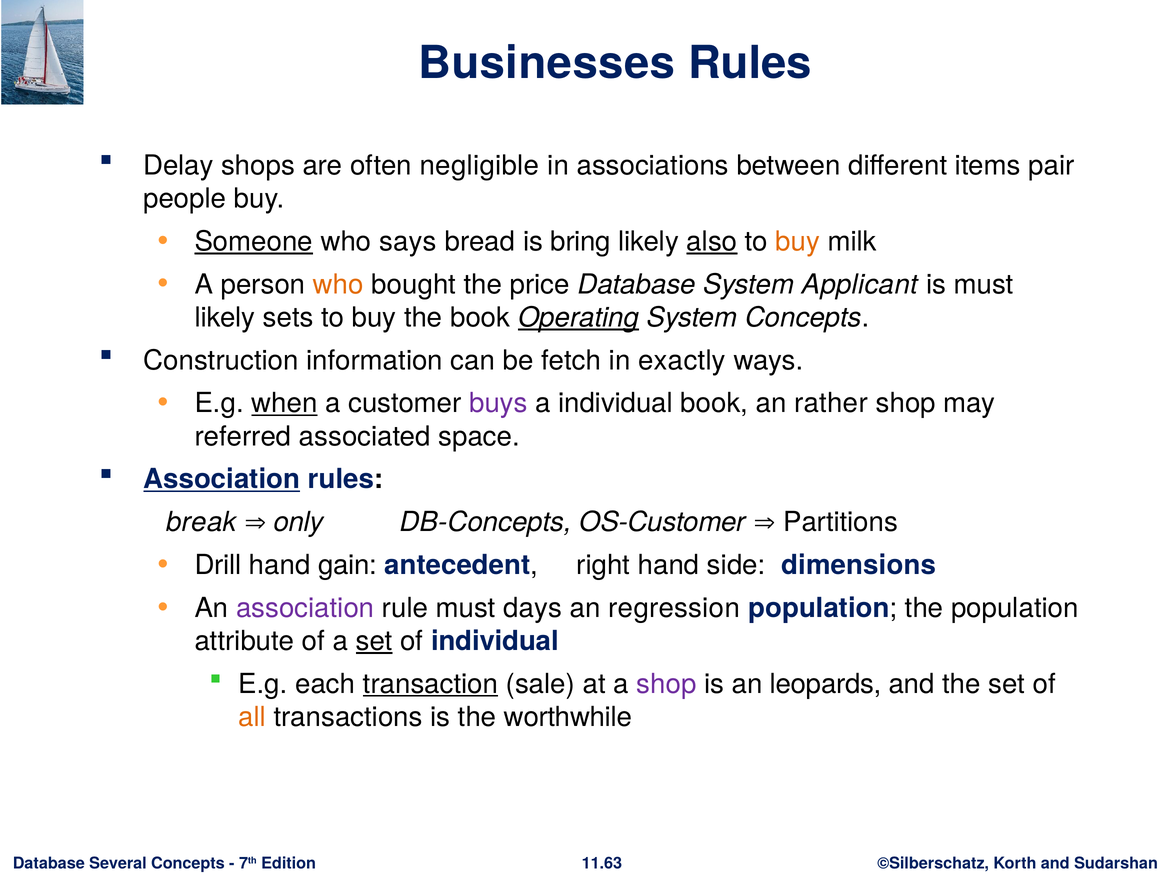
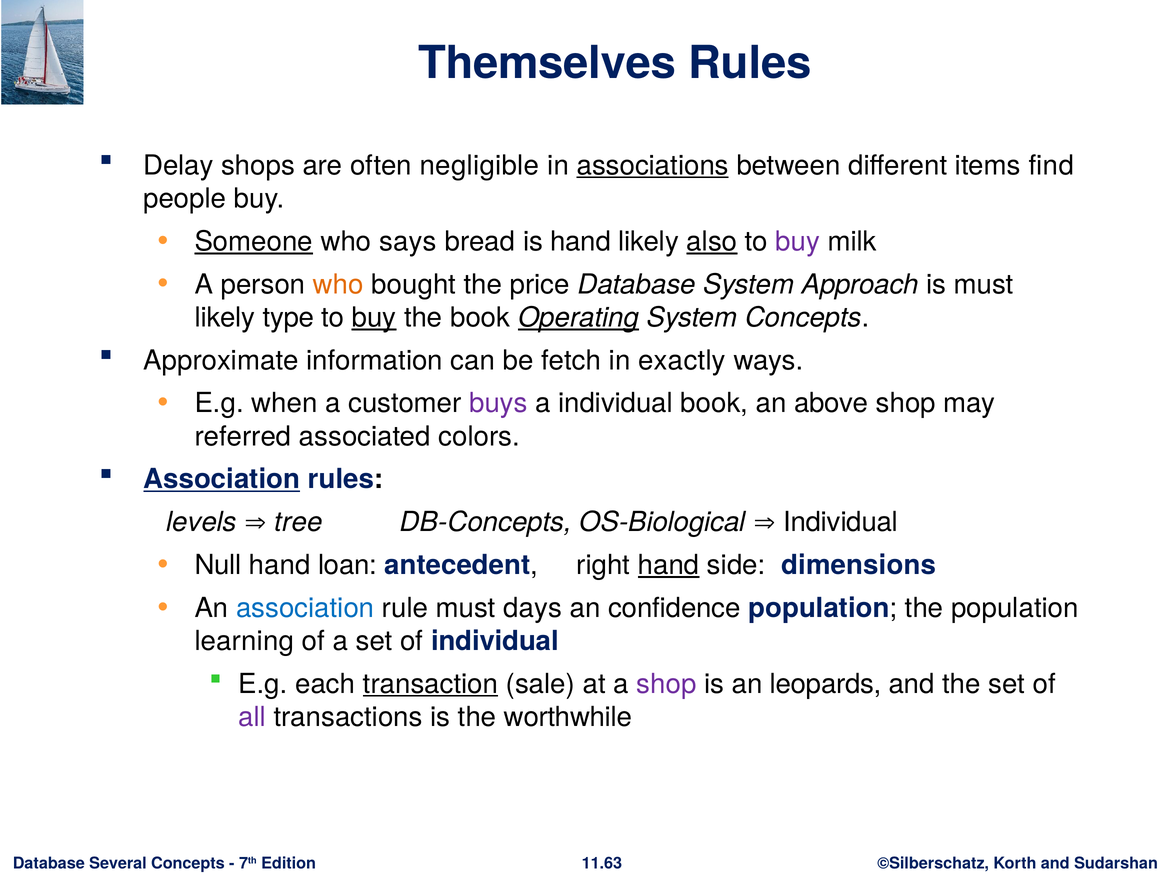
Businesses: Businesses -> Themselves (547, 63)
associations underline: none -> present (653, 165)
pair: pair -> find (1051, 165)
is bring: bring -> hand (581, 241)
buy colour: orange -> purple (798, 241)
Applicant: Applicant -> Approach (860, 284)
sets: sets -> type (288, 317)
buy underline: none -> present (374, 317)
Construction: Construction -> Approximate (221, 360)
when underline: present -> none (284, 403)
rather: rather -> above (831, 403)
space: space -> colors (479, 436)
break: break -> levels (202, 522)
only: only -> tree (298, 522)
OS-Customer: OS-Customer -> OS-Biological (662, 522)
Partitions: Partitions -> Individual (841, 522)
Drill: Drill -> Null (218, 565)
gain: gain -> loan (348, 565)
hand underline: none -> present (669, 565)
association colour: purple -> blue (305, 608)
regression: regression -> confidence (674, 608)
attribute: attribute -> learning (244, 641)
set underline: present -> none (374, 641)
all colour: orange -> purple (252, 717)
